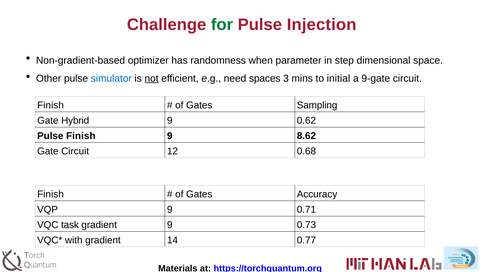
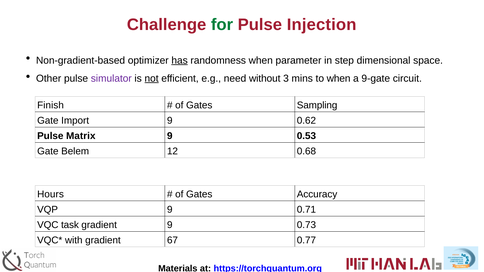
has underline: none -> present (180, 60)
simulator colour: blue -> purple (111, 79)
spaces: spaces -> without (265, 79)
to initial: initial -> when (339, 79)
Hybrid: Hybrid -> Import (75, 121)
Pulse Finish: Finish -> Matrix (81, 136)
8.62: 8.62 -> 0.53 (306, 136)
Gate Circuit: Circuit -> Belem (75, 151)
Finish: Finish -> Hours (51, 195)
14: 14 -> 67 (173, 241)
